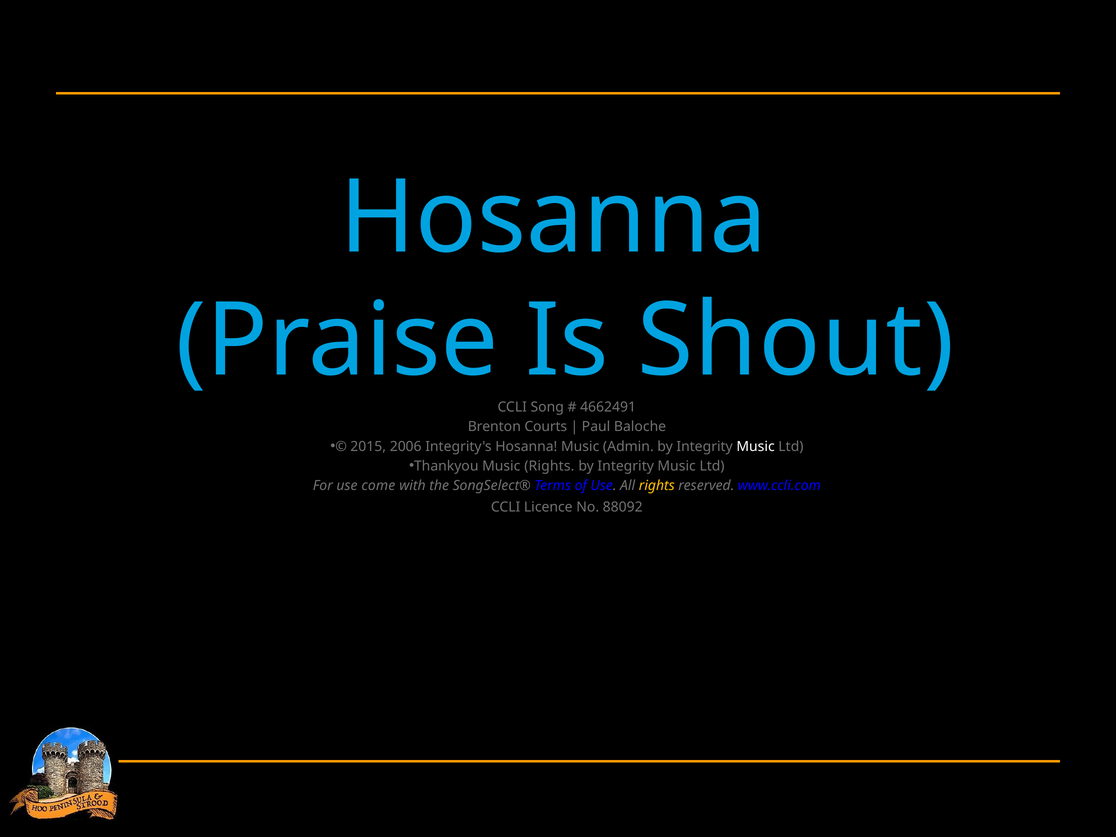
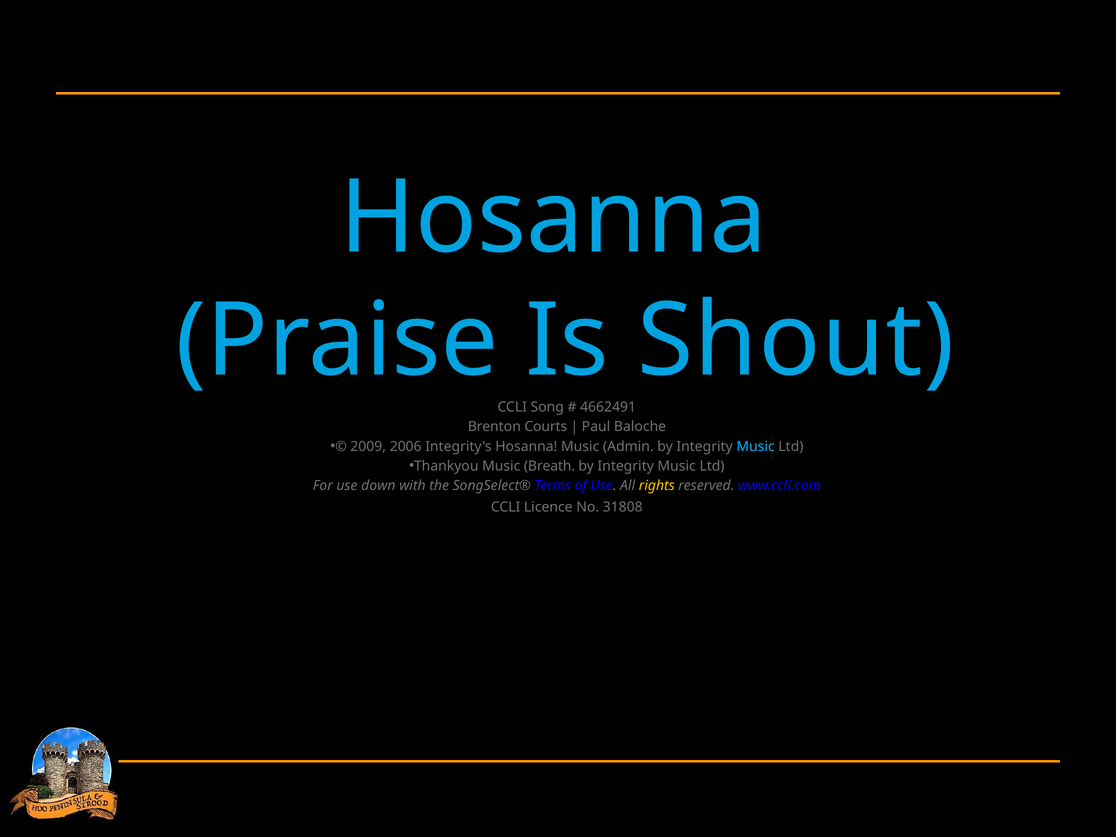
2015: 2015 -> 2009 (368, 446)
Music colour: white -> light blue (756, 446)
Music Rights: Rights -> Breath (550, 466)
come: come -> down (378, 486)
88092: 88092 -> 31808 (623, 507)
